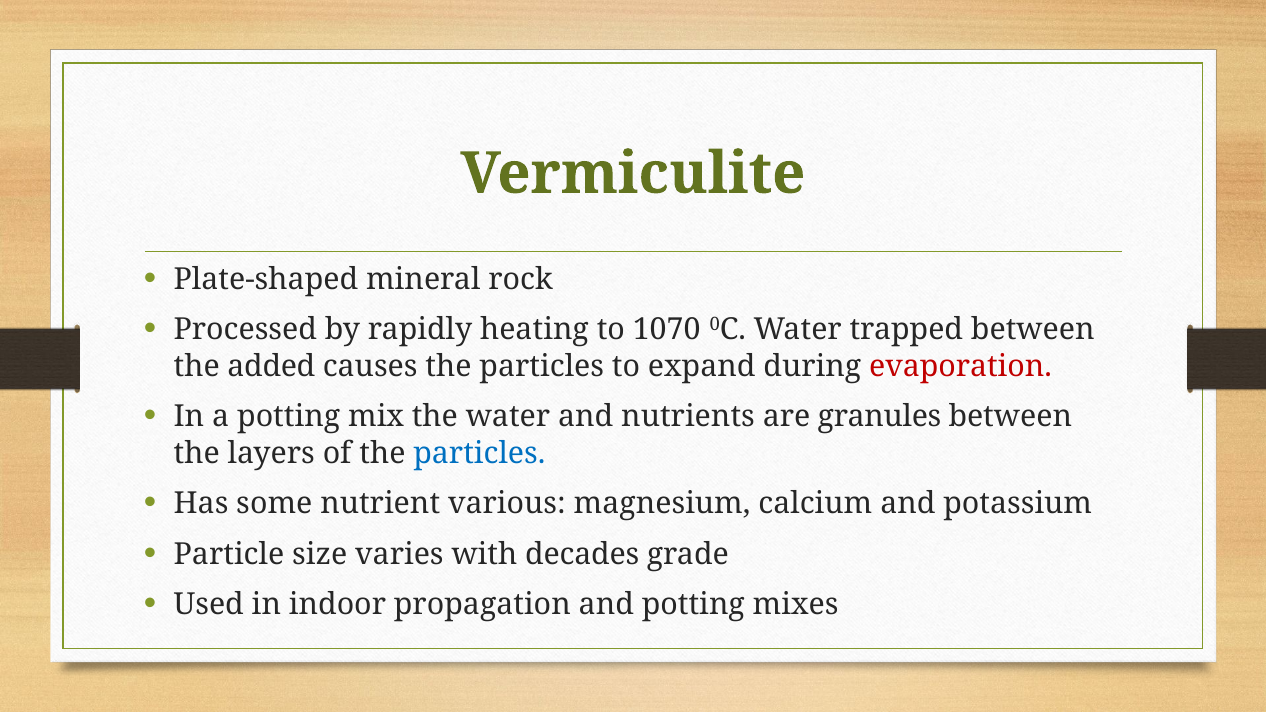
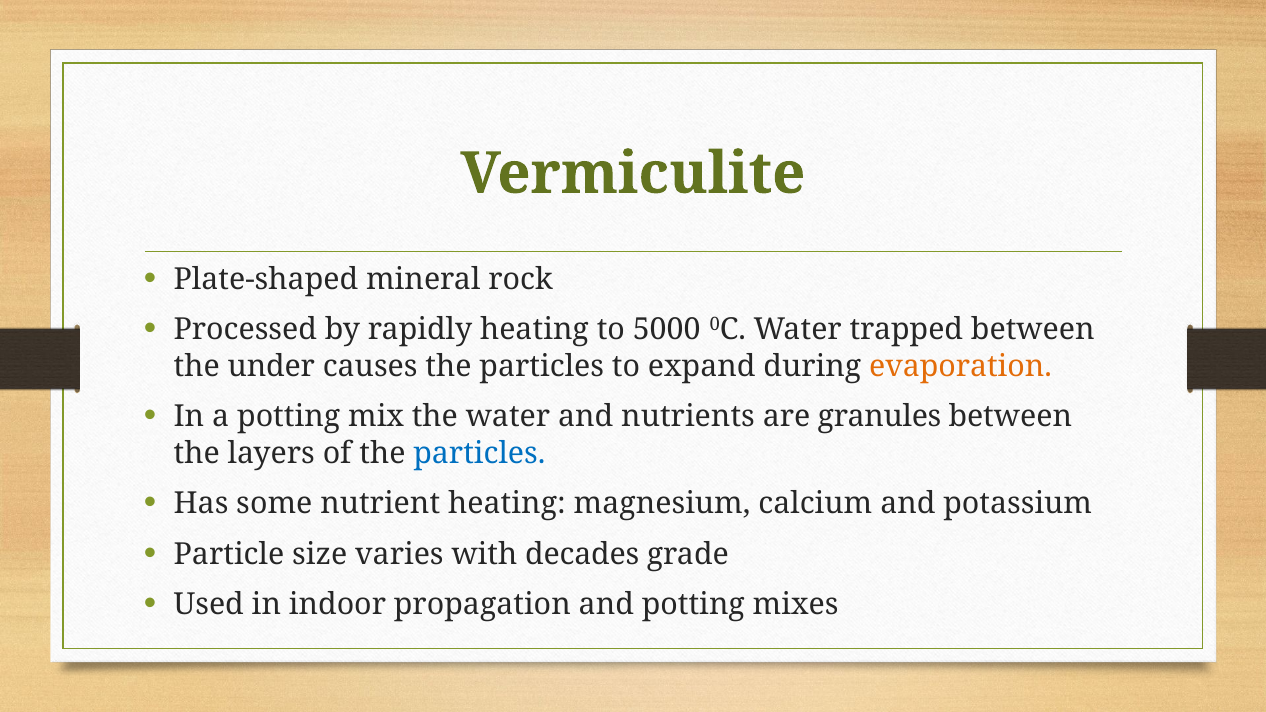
1070: 1070 -> 5000 (667, 330)
added: added -> under (271, 366)
evaporation colour: red -> orange (961, 366)
nutrient various: various -> heating (507, 504)
